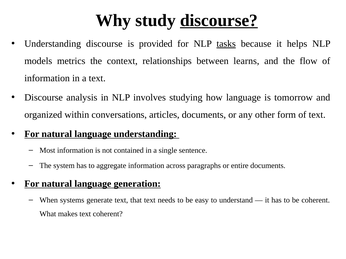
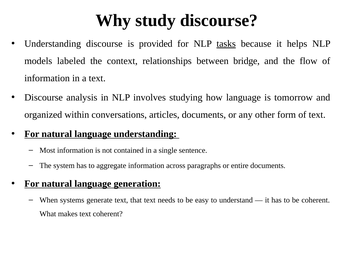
discourse underline: present -> none (219, 20)
metrics: metrics -> labeled (71, 61)
learns: learns -> bridge (246, 61)
